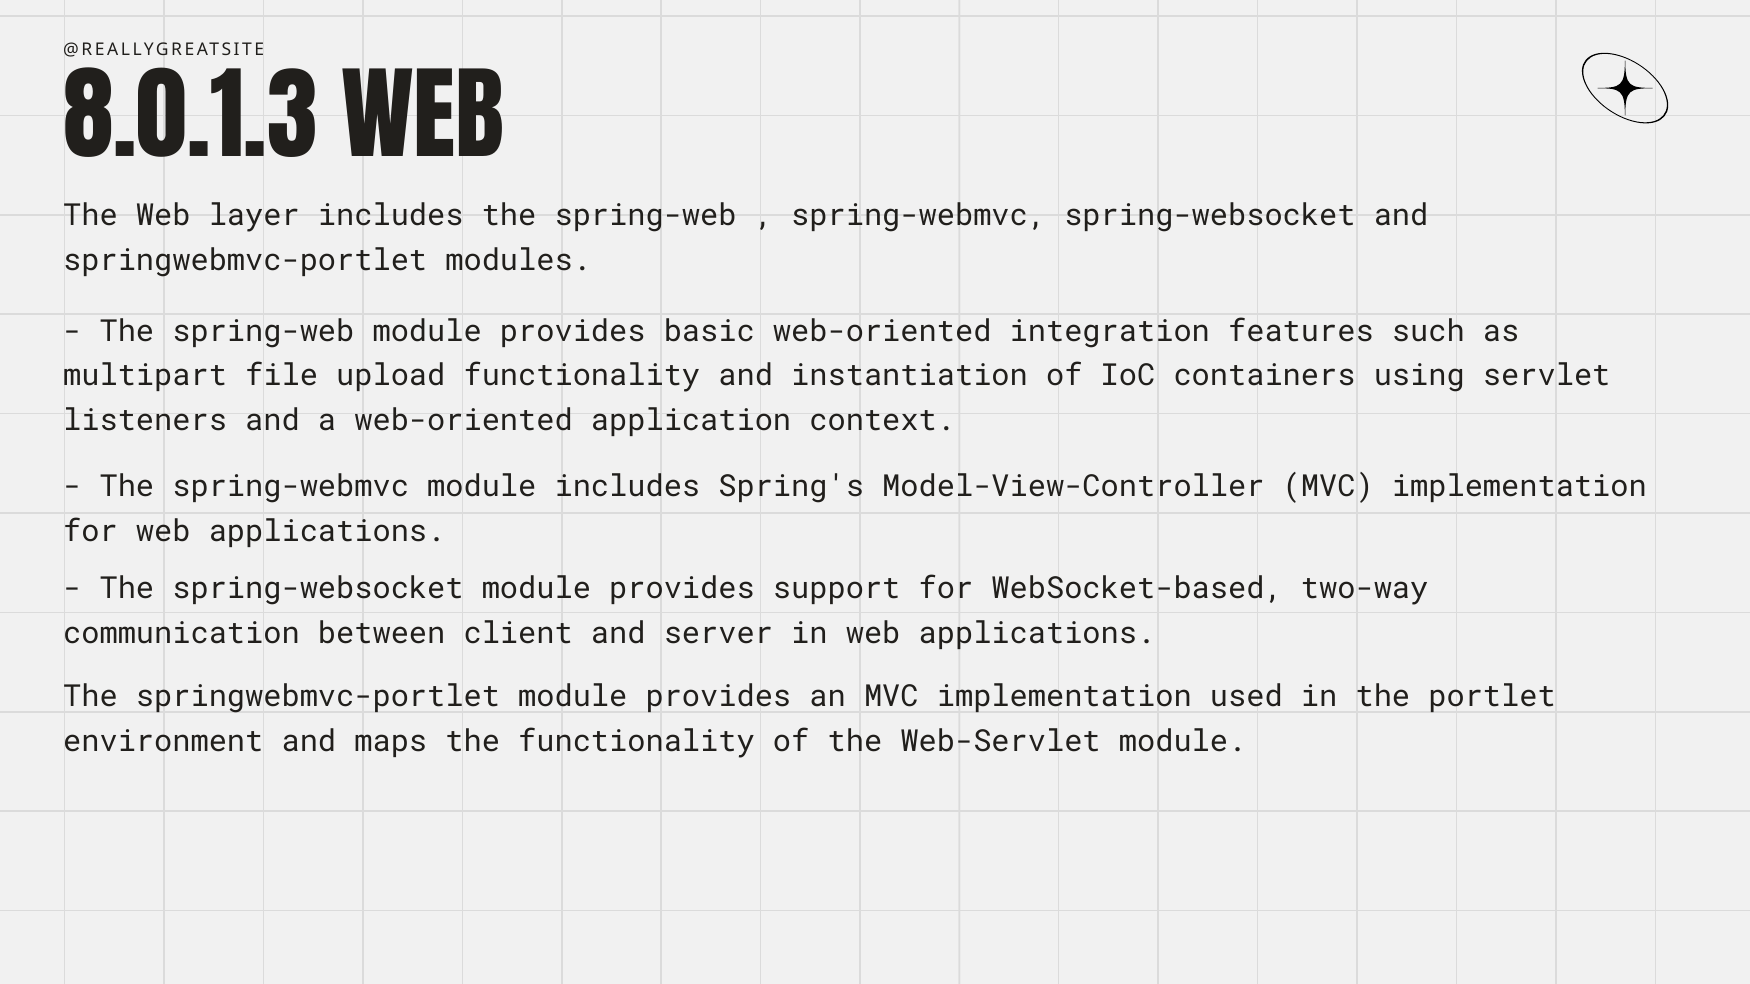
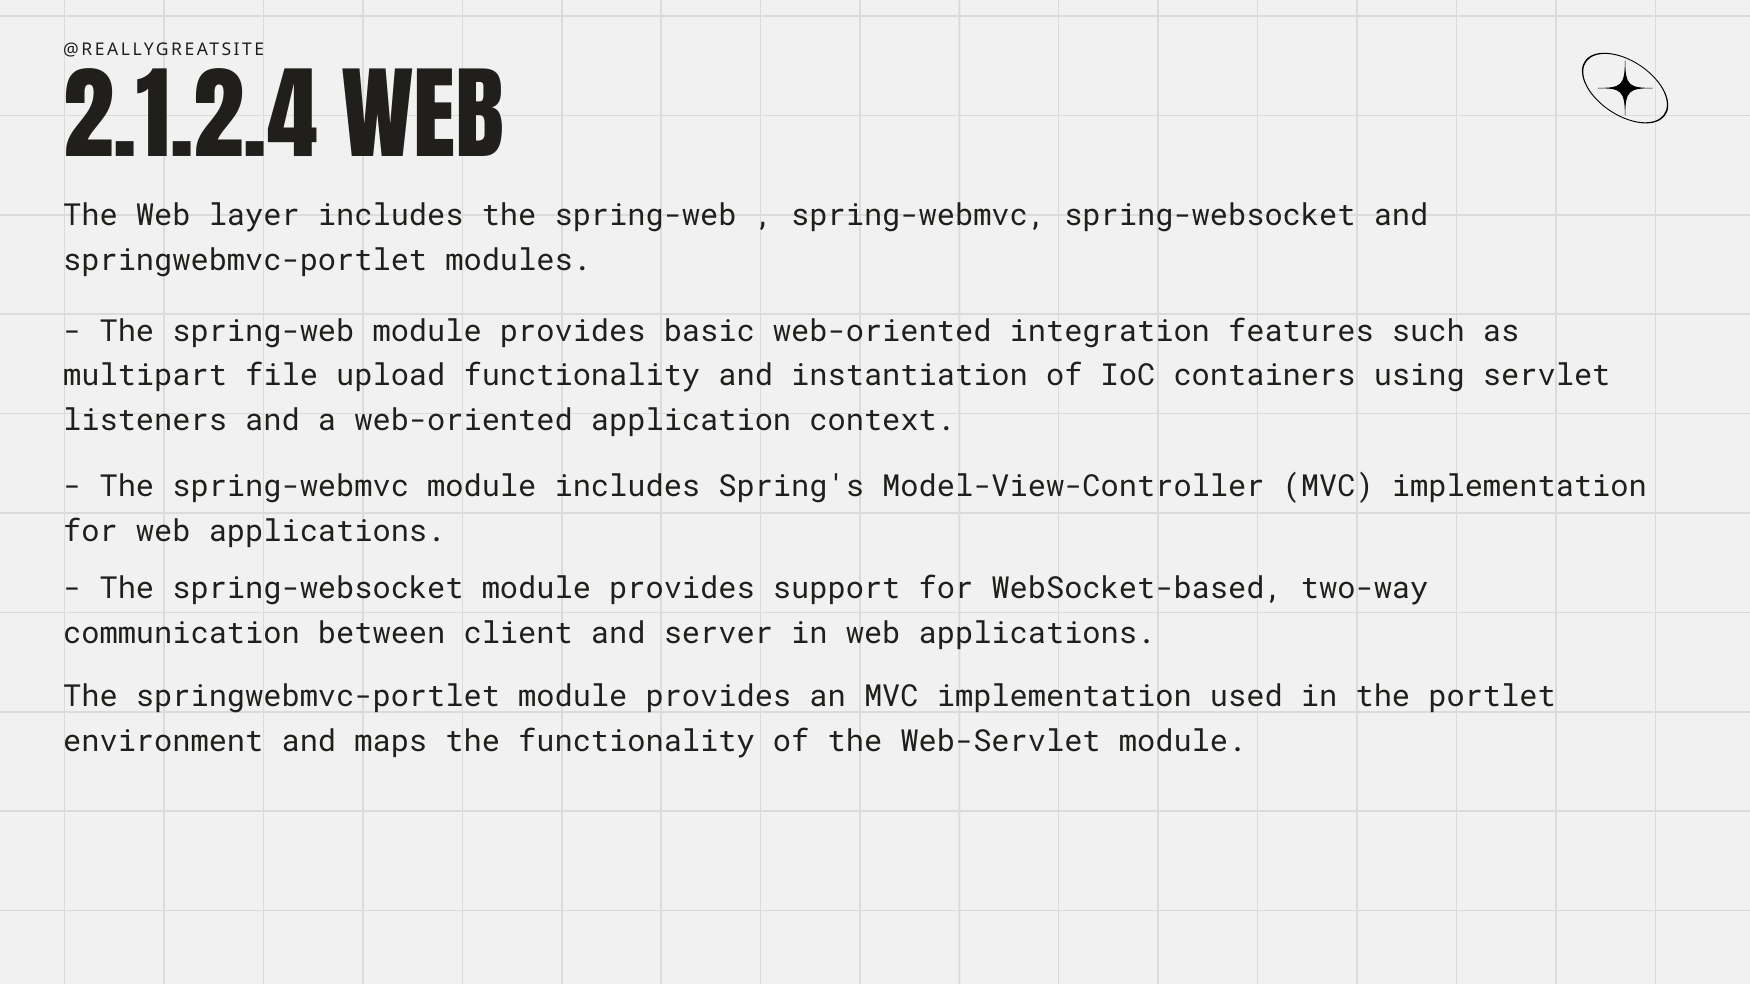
8.0.1.3: 8.0.1.3 -> 2.1.2.4 (190, 123)
